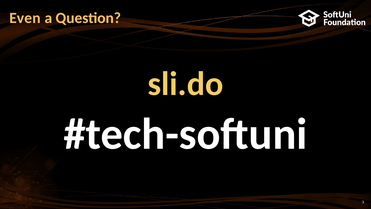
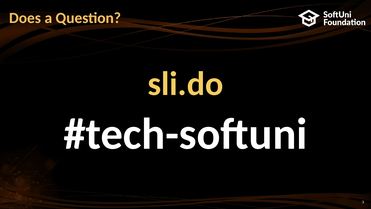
Even: Even -> Does (25, 18)
